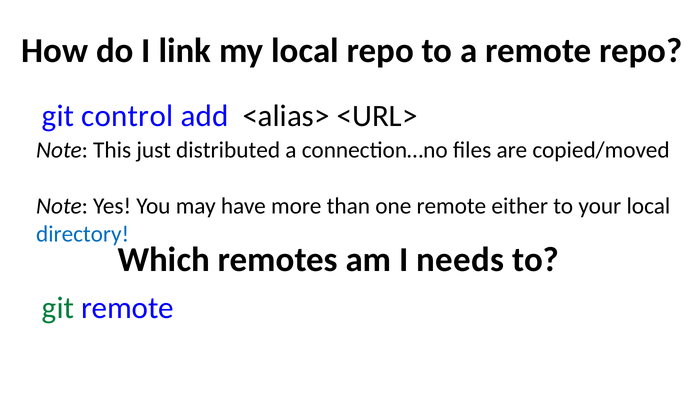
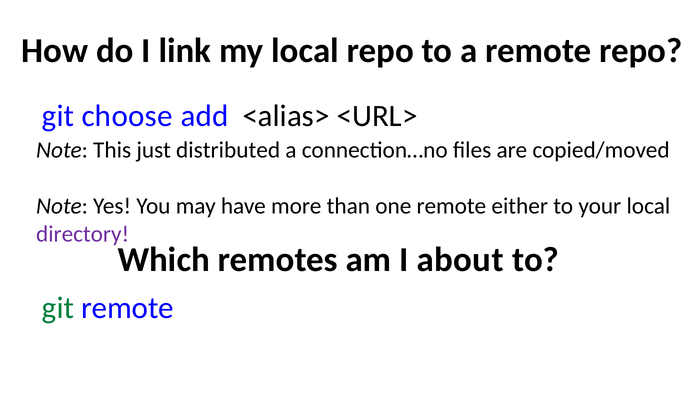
control: control -> choose (127, 116)
directory colour: blue -> purple (83, 234)
needs: needs -> about (460, 260)
